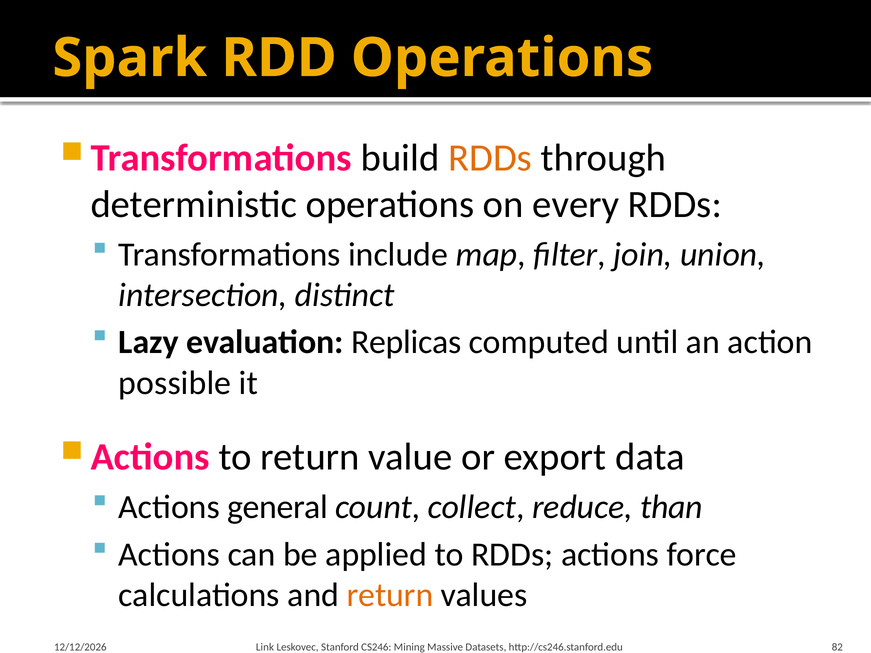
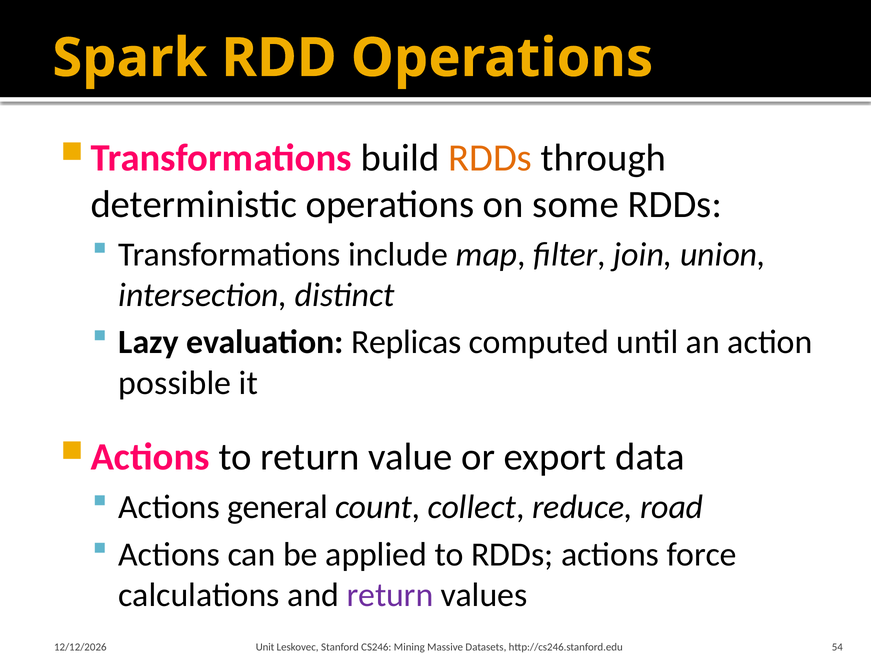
every: every -> some (576, 205)
than: than -> road (672, 507)
return colour: orange -> purple (390, 595)
Link: Link -> Unit (265, 647)
82: 82 -> 54 (837, 647)
